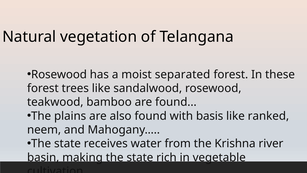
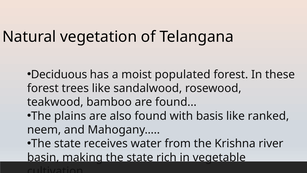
Rosewood: Rosewood -> Deciduous (59, 74)
separated: separated -> populated (183, 74)
